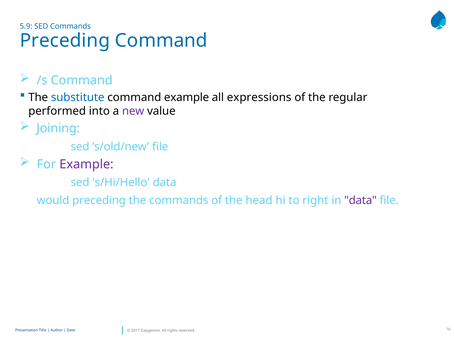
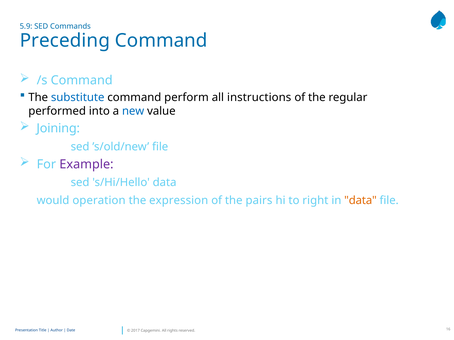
command example: example -> perform (186, 98)
expressions: expressions -> instructions (259, 98)
new colour: purple -> blue (133, 111)
would preceding: preceding -> operation (99, 201)
the commands: commands -> expression (179, 201)
head: head -> pairs (259, 201)
data colour: purple -> orange (361, 201)
